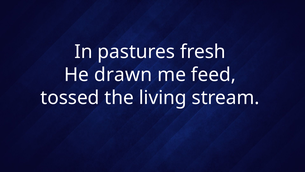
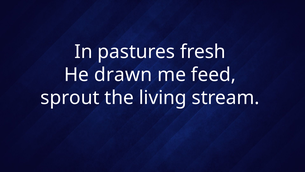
tossed: tossed -> sprout (70, 98)
